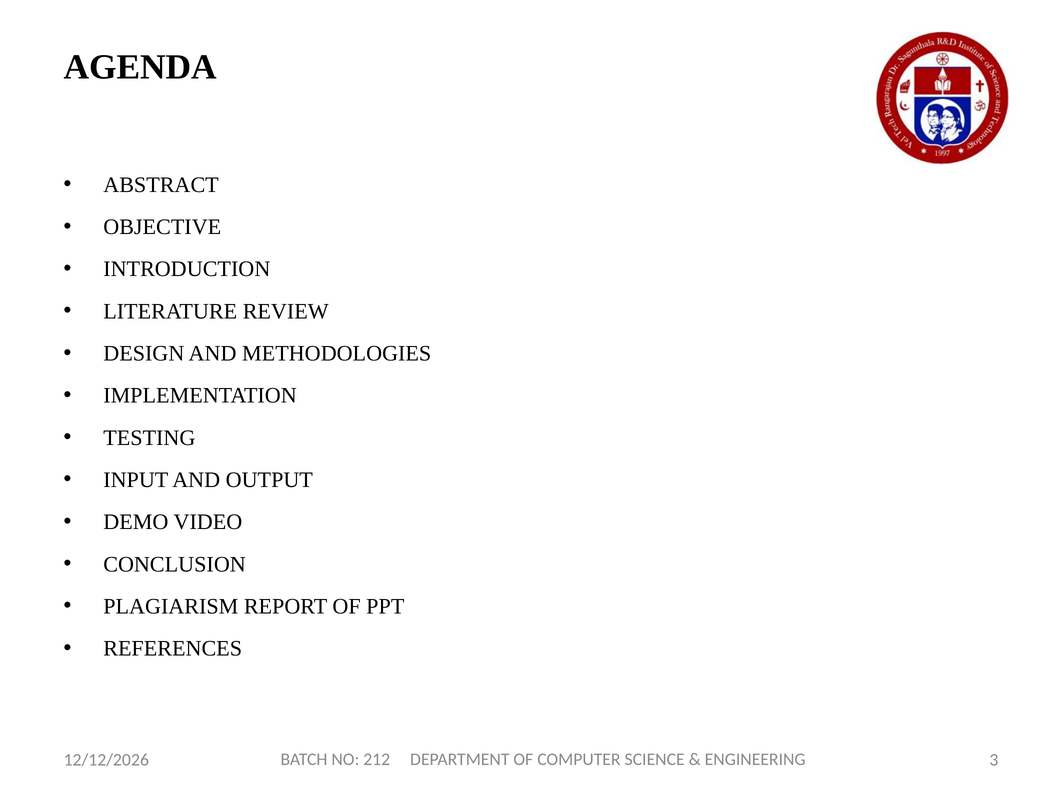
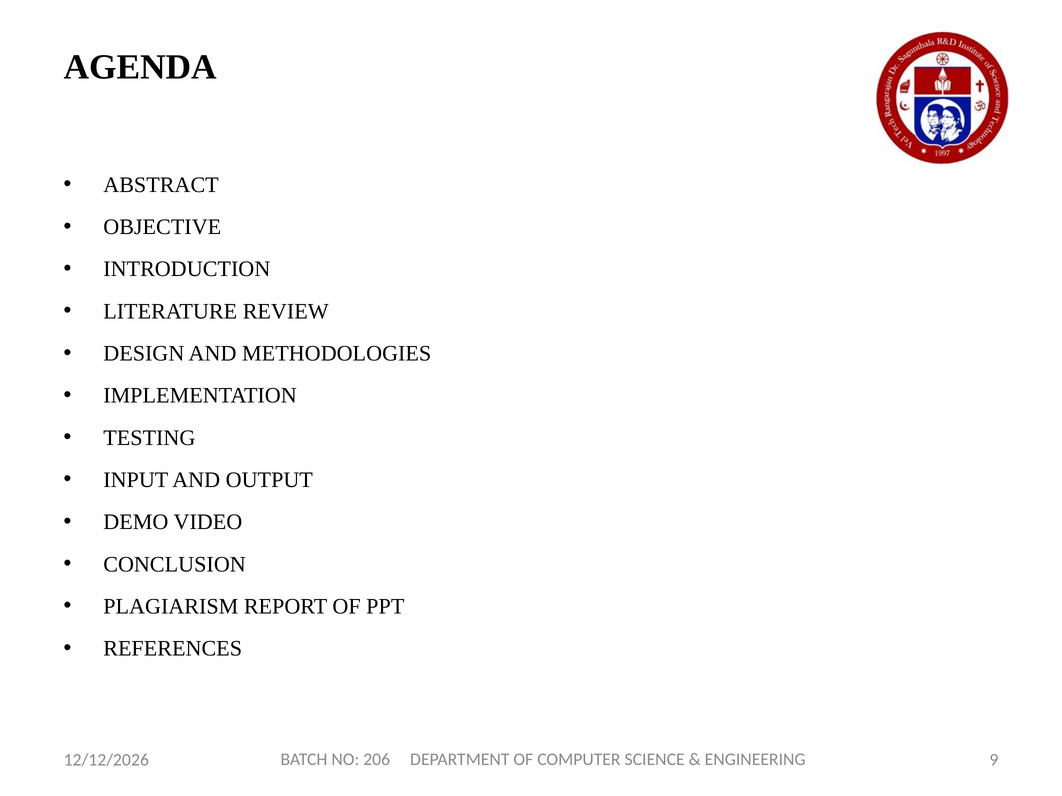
212: 212 -> 206 (377, 760)
3: 3 -> 9 (994, 760)
